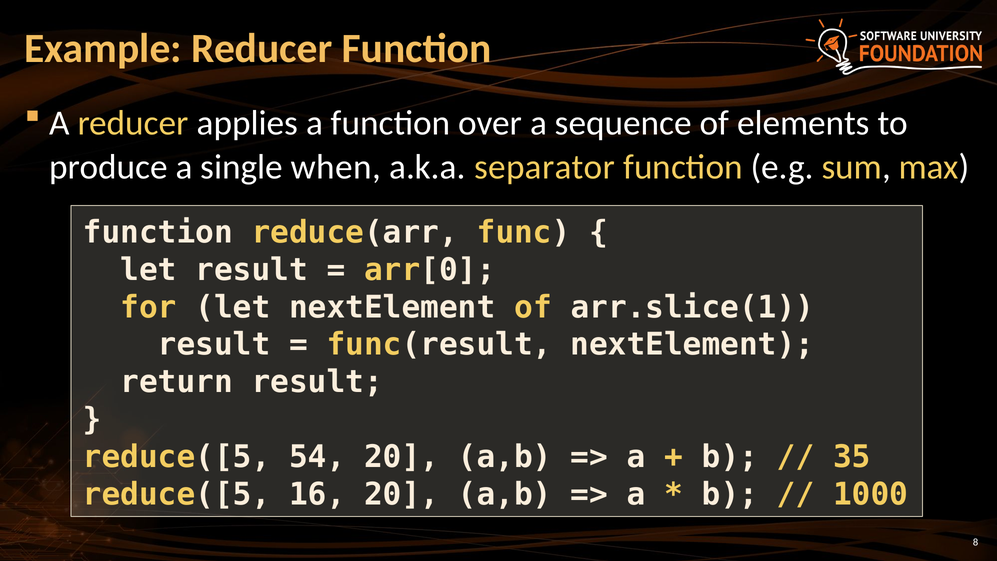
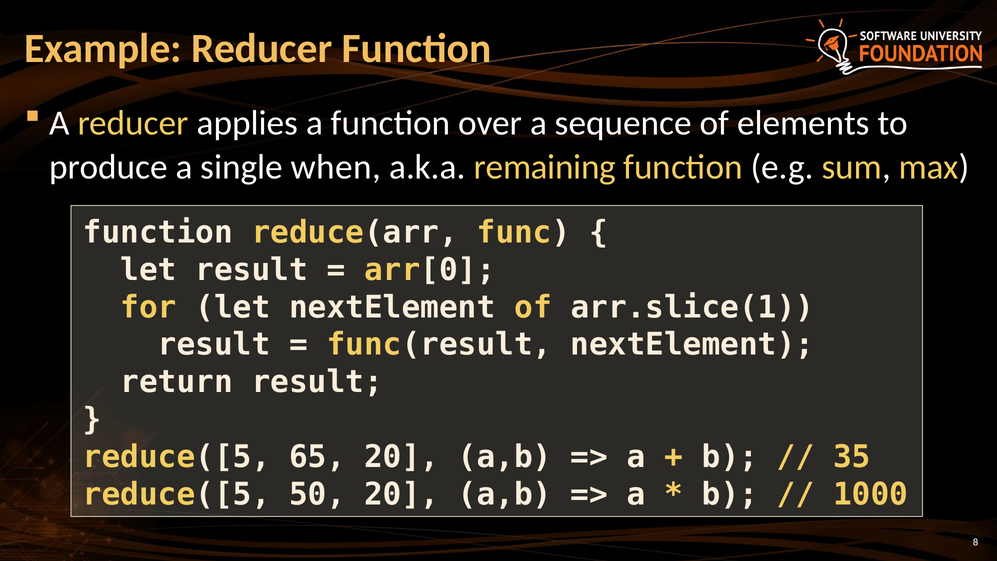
separator: separator -> remaining (545, 167)
54: 54 -> 65 (317, 457)
16: 16 -> 50 (317, 494)
